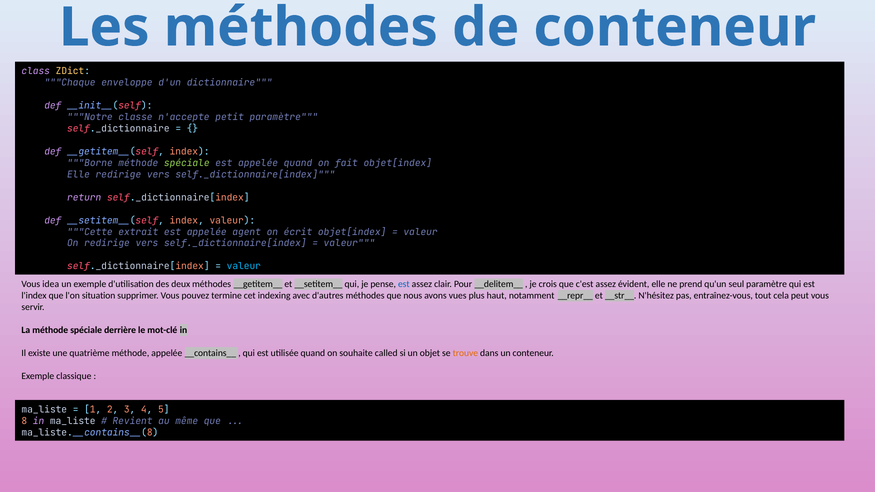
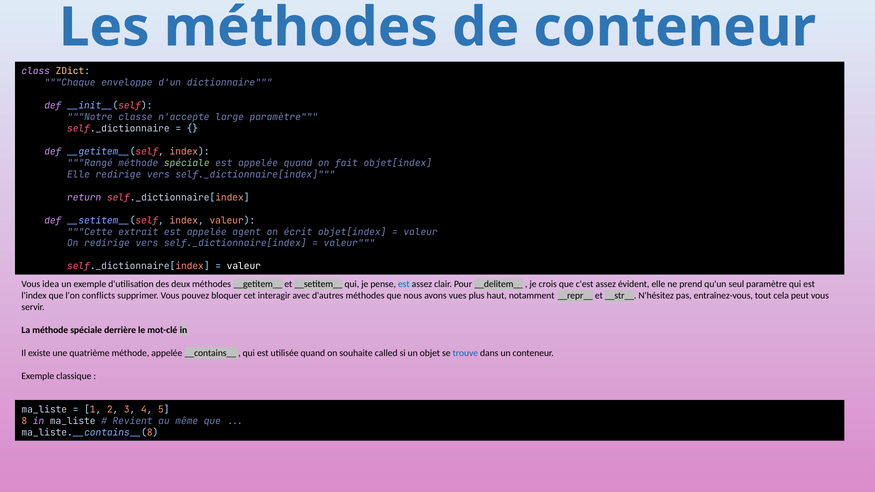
petit: petit -> large (230, 117)
Borne: Borne -> Rangé (90, 163)
valeur colour: light blue -> white (244, 266)
situation: situation -> conflicts (99, 296)
termine: termine -> bloquer (226, 296)
indexing: indexing -> interagir (274, 296)
trouve colour: orange -> blue (465, 353)
